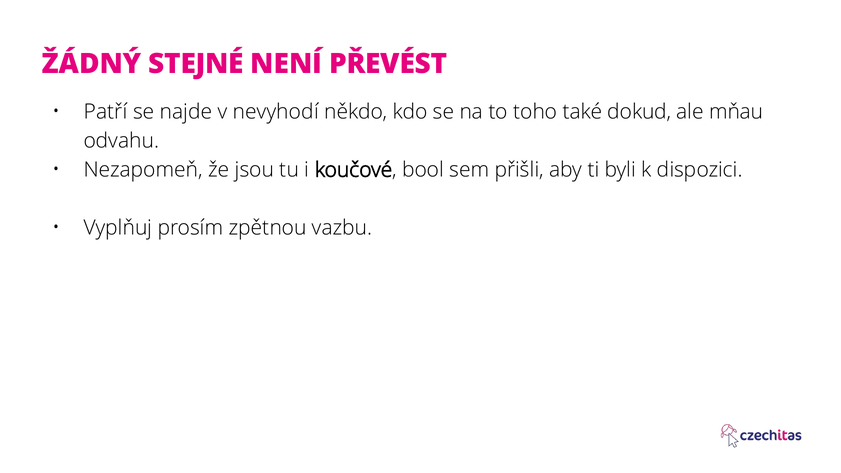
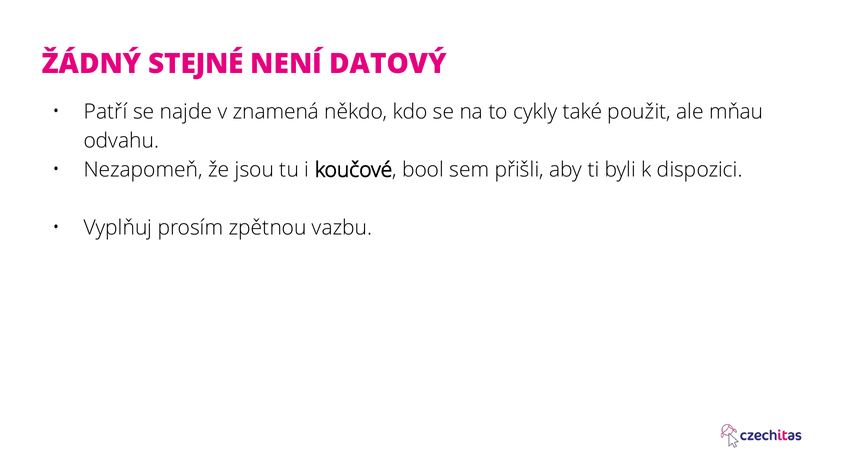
PŘEVÉST: PŘEVÉST -> DATOVÝ (388, 64)
nevyhodí: nevyhodí -> znamená (276, 112)
toho: toho -> cykly (535, 112)
dokud: dokud -> použit (639, 112)
